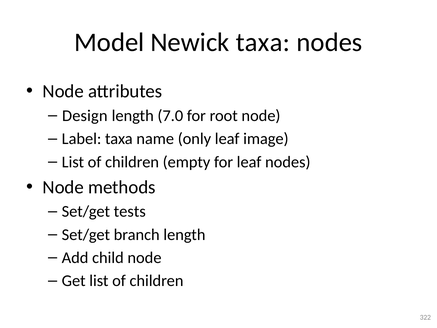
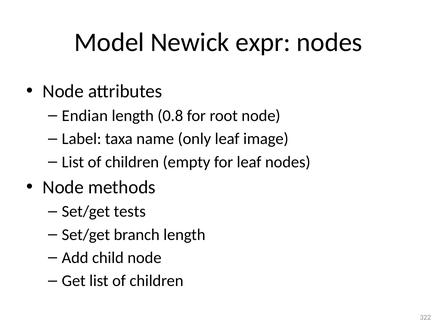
Newick taxa: taxa -> expr (263, 42)
Design: Design -> Endian (85, 116)
7.0: 7.0 -> 0.8 (170, 116)
